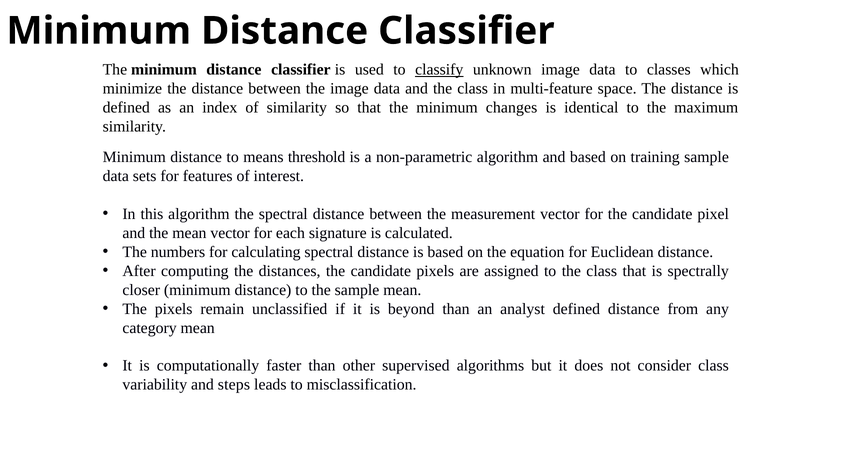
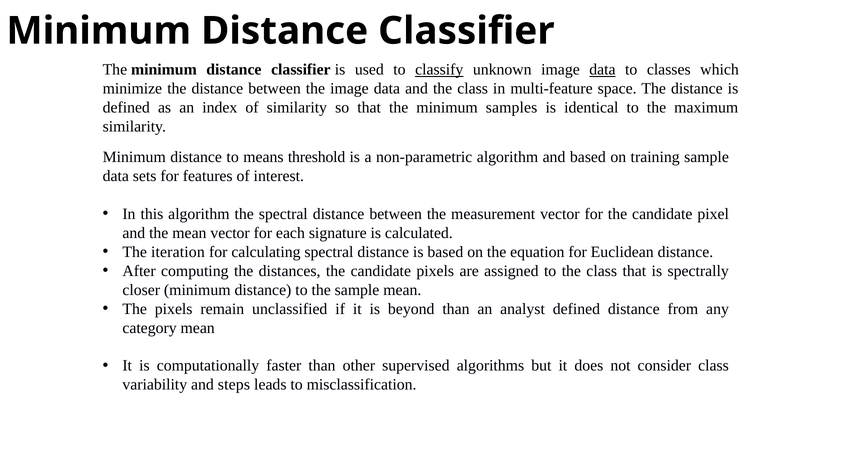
data underline: none -> present (602, 70)
changes: changes -> samples (512, 108)
numbers: numbers -> iteration (178, 252)
